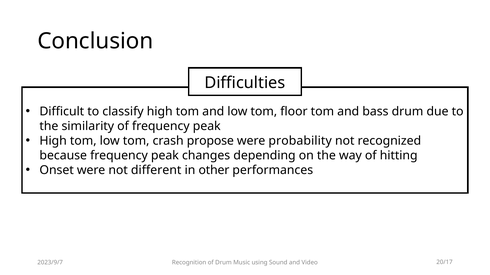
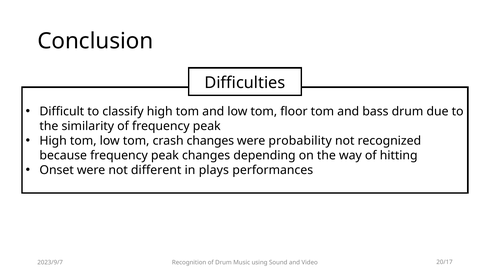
crash propose: propose -> changes (210, 141)
other: other -> plays (214, 171)
